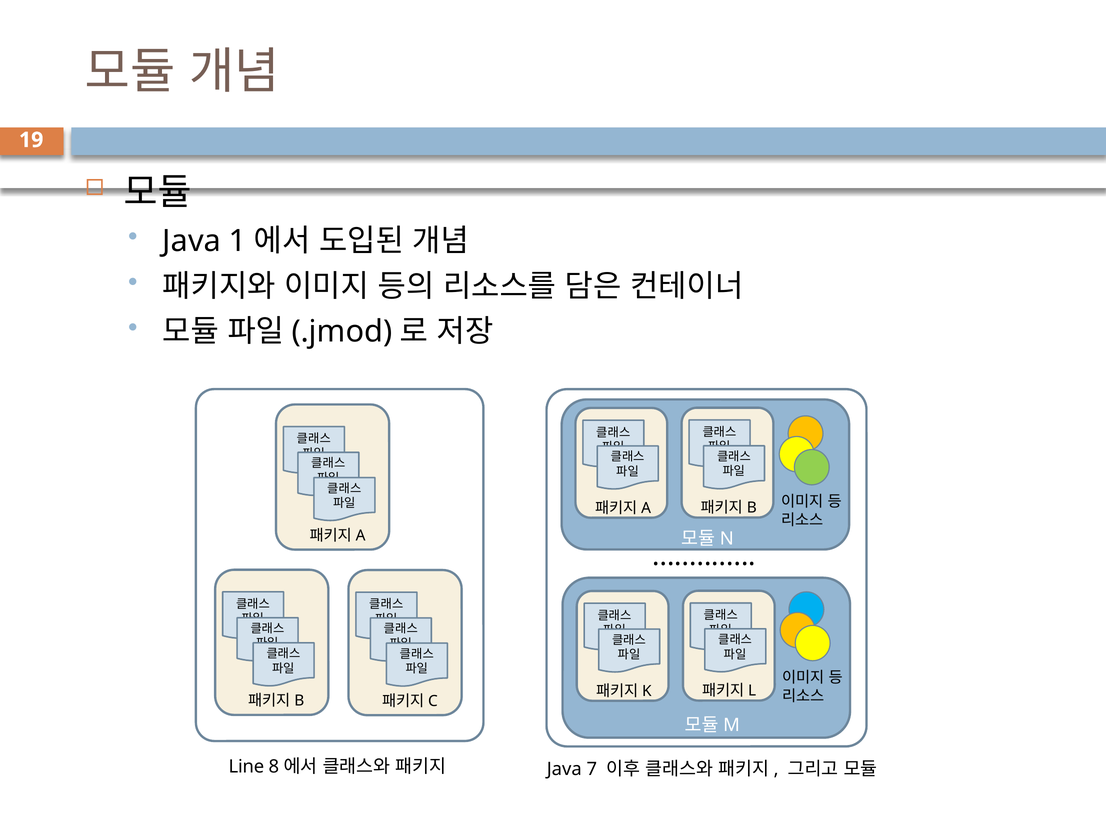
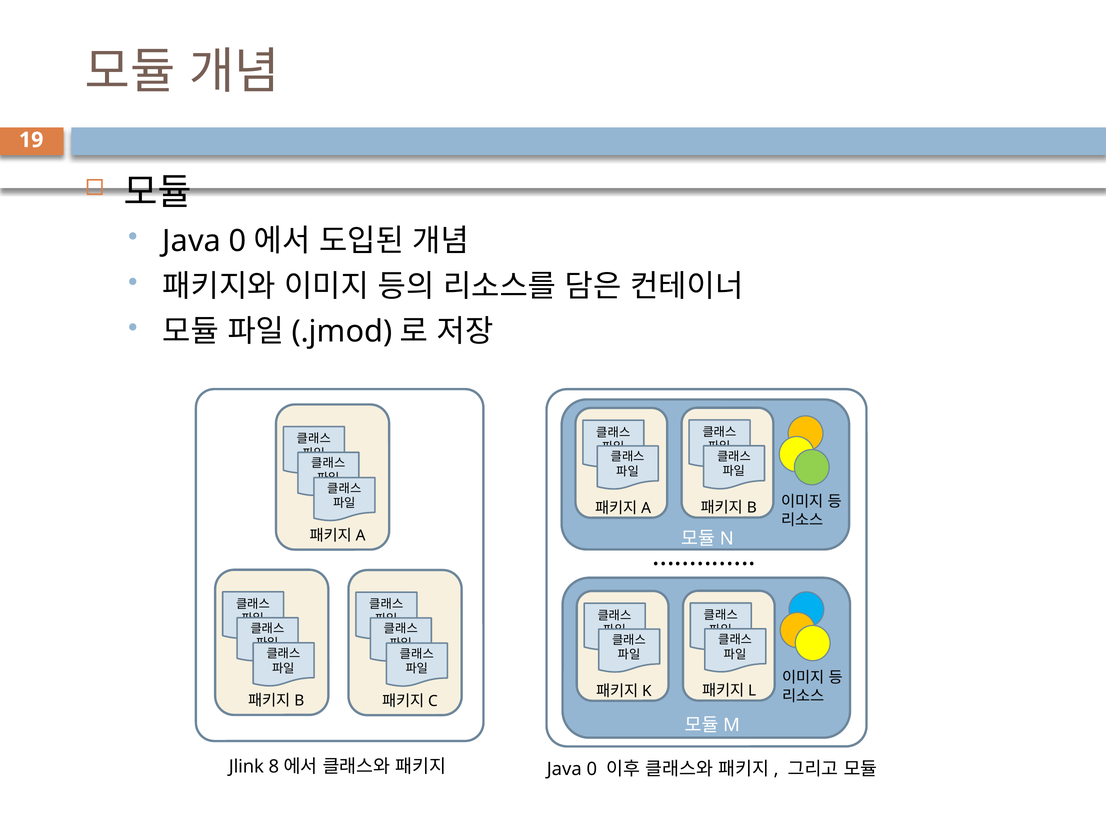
1: 1 -> 0 (238, 241)
Line: Line -> Jlink (246, 766)
7: 7 -> 0 (592, 769)
